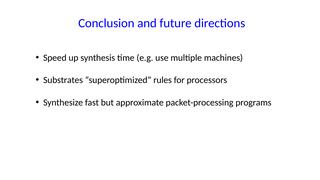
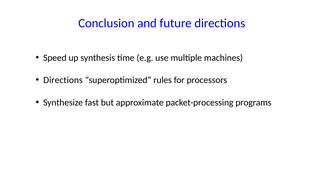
Substrates: Substrates -> Directions (63, 80)
